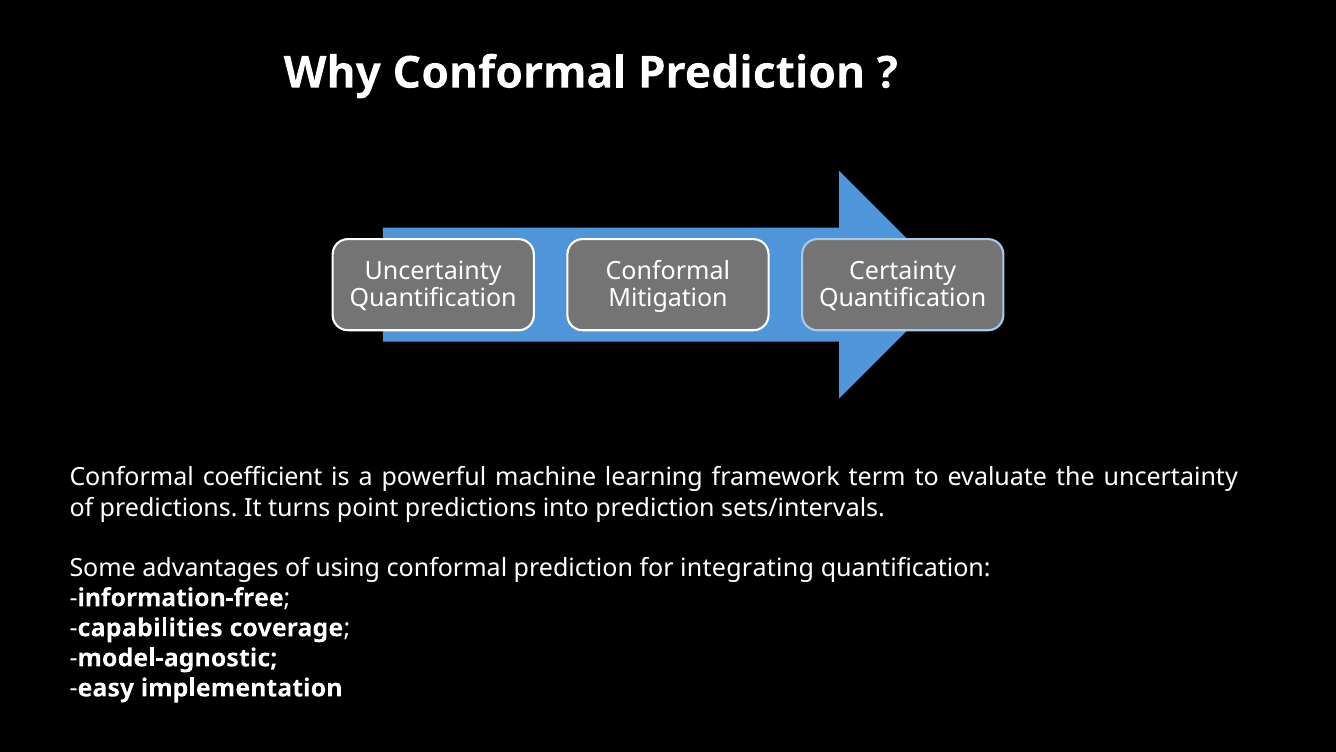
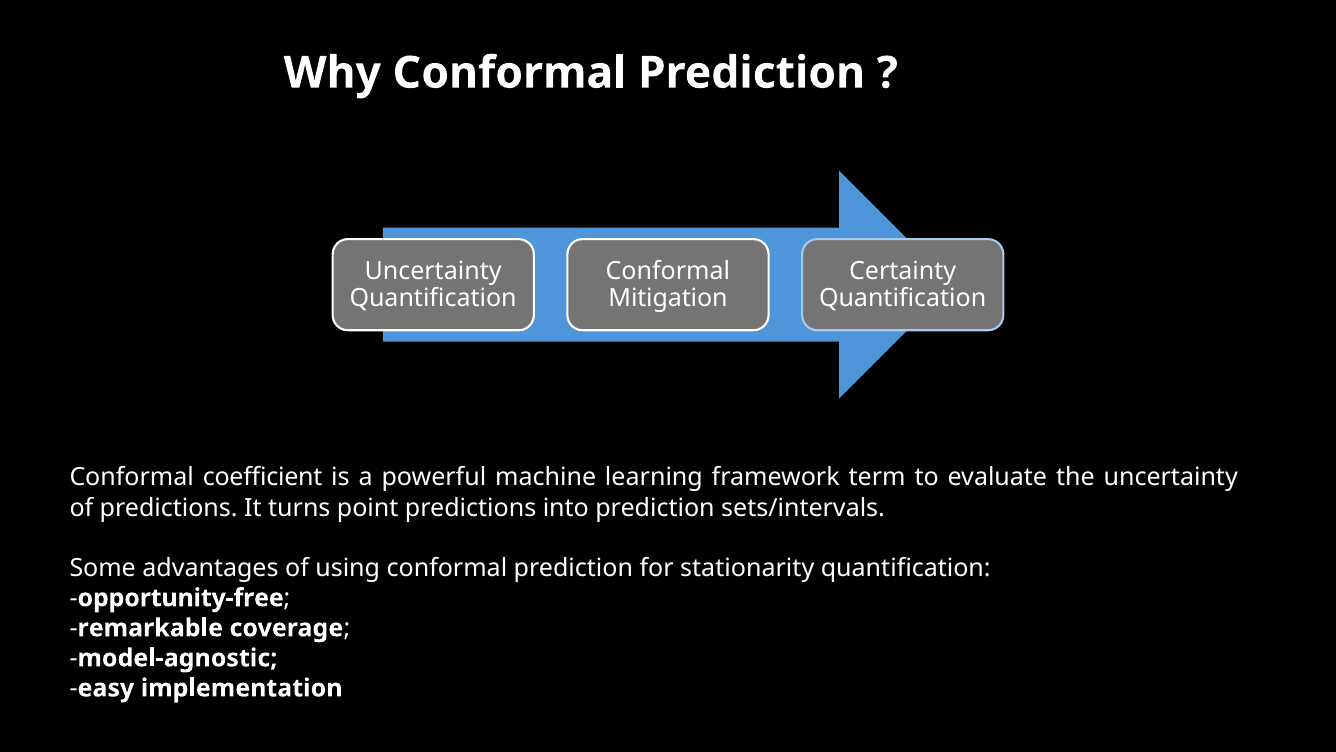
integrating: integrating -> stationarity (747, 568)
information-free: information-free -> opportunity-free (181, 598)
capabilities: capabilities -> remarkable (150, 628)
